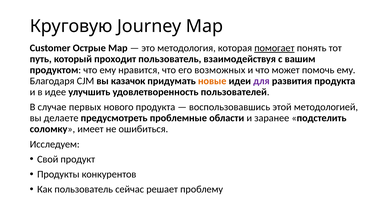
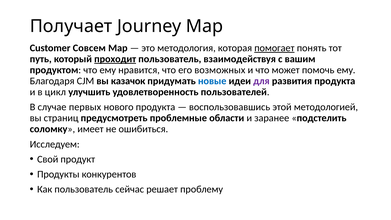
Круговую: Круговую -> Получает (71, 26)
Острые: Острые -> Совсем (89, 48)
проходит underline: none -> present (115, 59)
новые colour: orange -> blue (212, 81)
идее: идее -> цикл (55, 92)
делаете: делаете -> страниц (61, 118)
